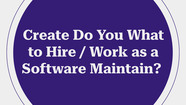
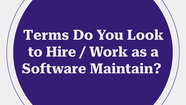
Create: Create -> Terms (46, 35)
What: What -> Look (145, 35)
